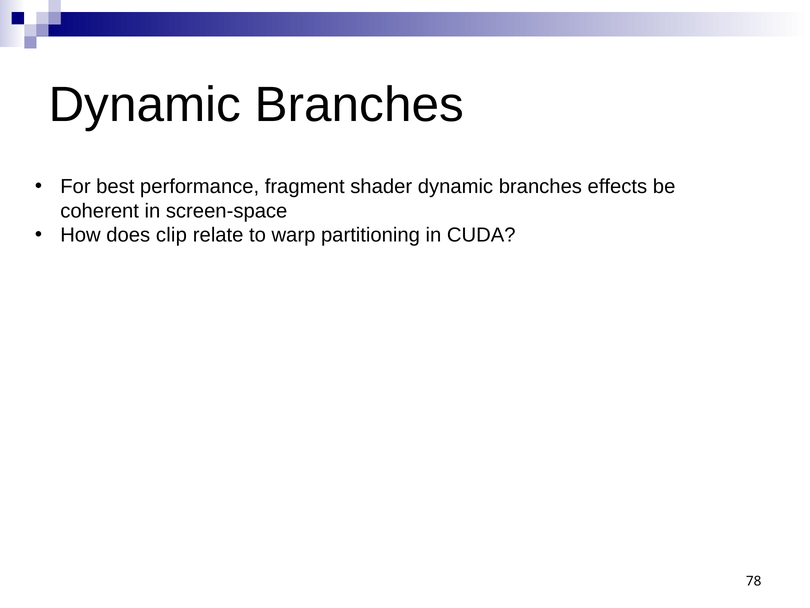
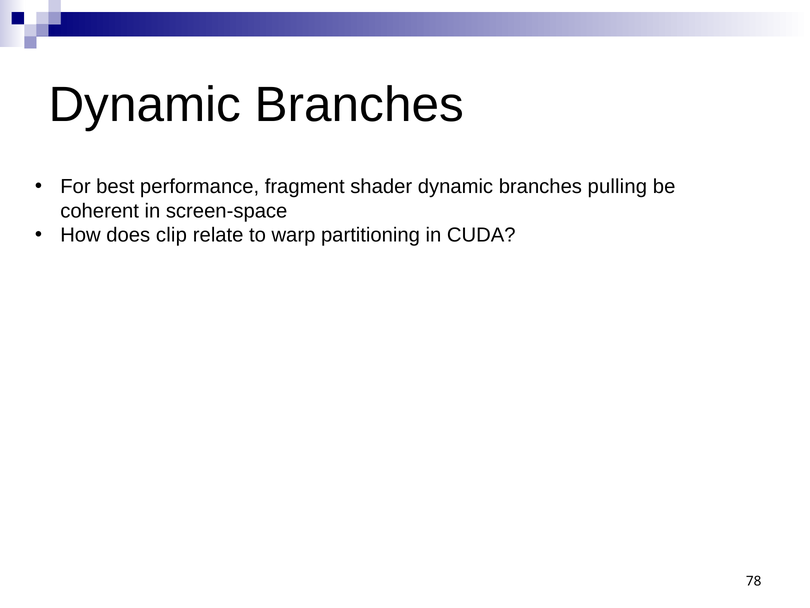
effects: effects -> pulling (617, 187)
